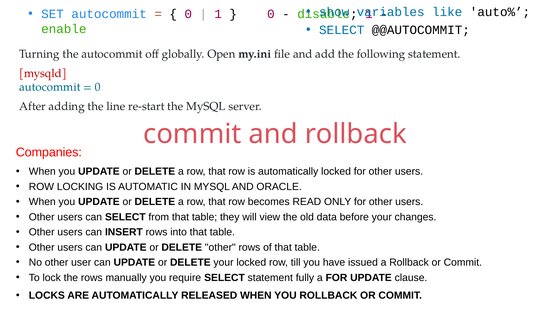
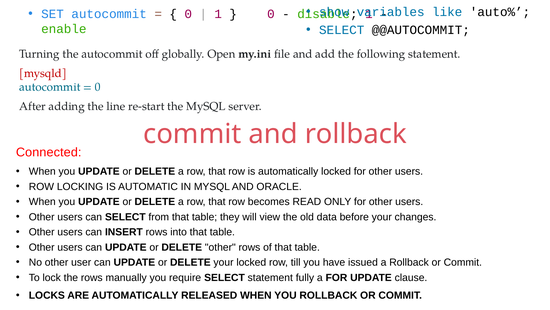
Companies: Companies -> Connected (49, 152)
